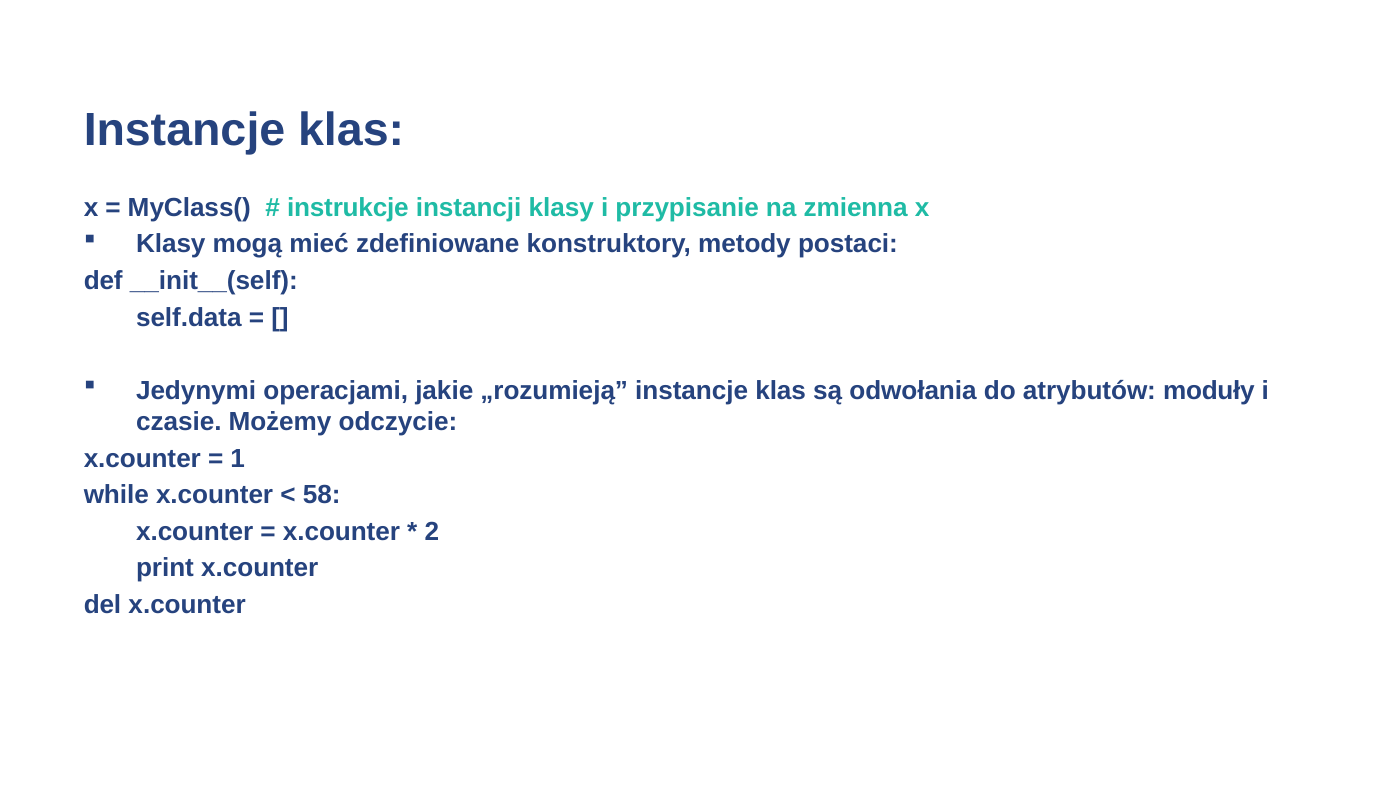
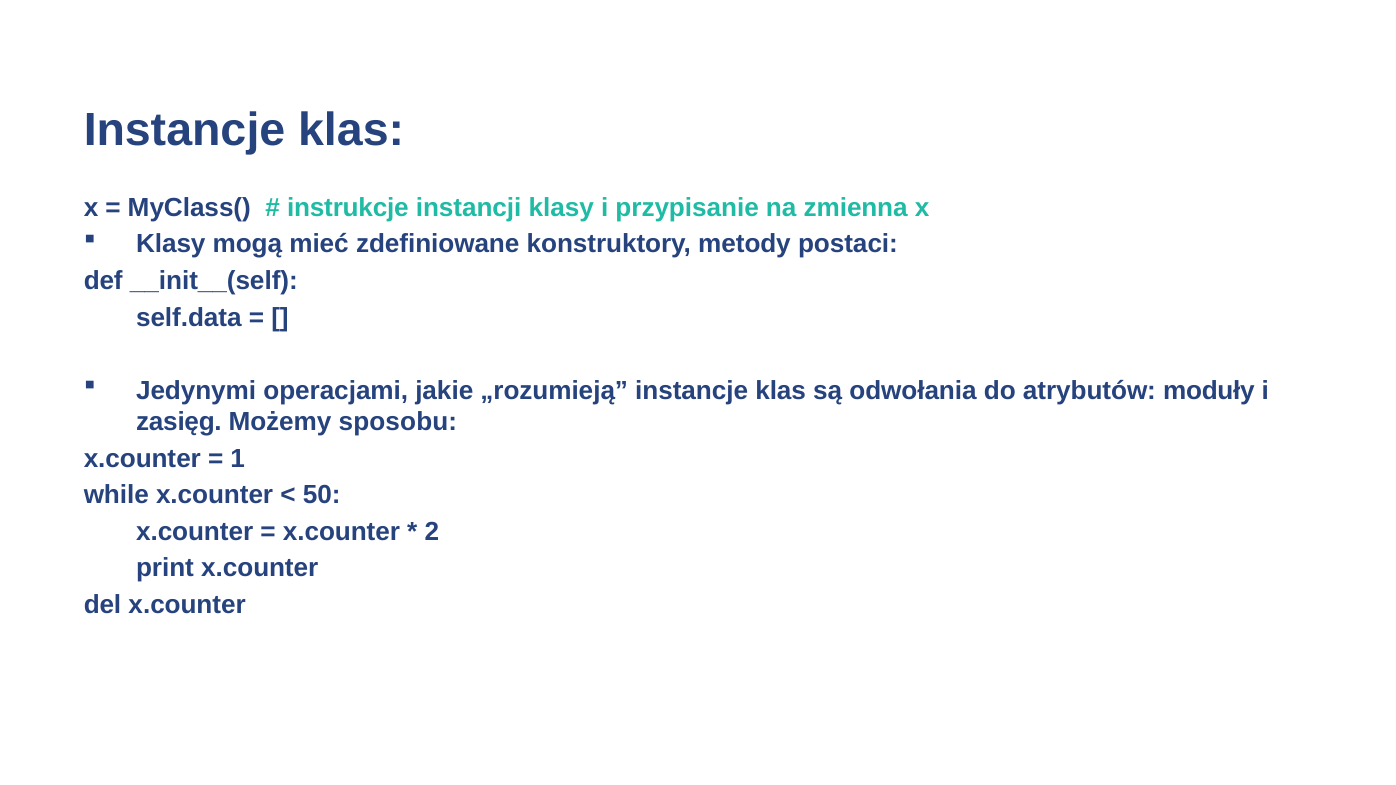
czasie: czasie -> zasięg (179, 422)
odczycie: odczycie -> sposobu (398, 422)
58: 58 -> 50 (322, 495)
